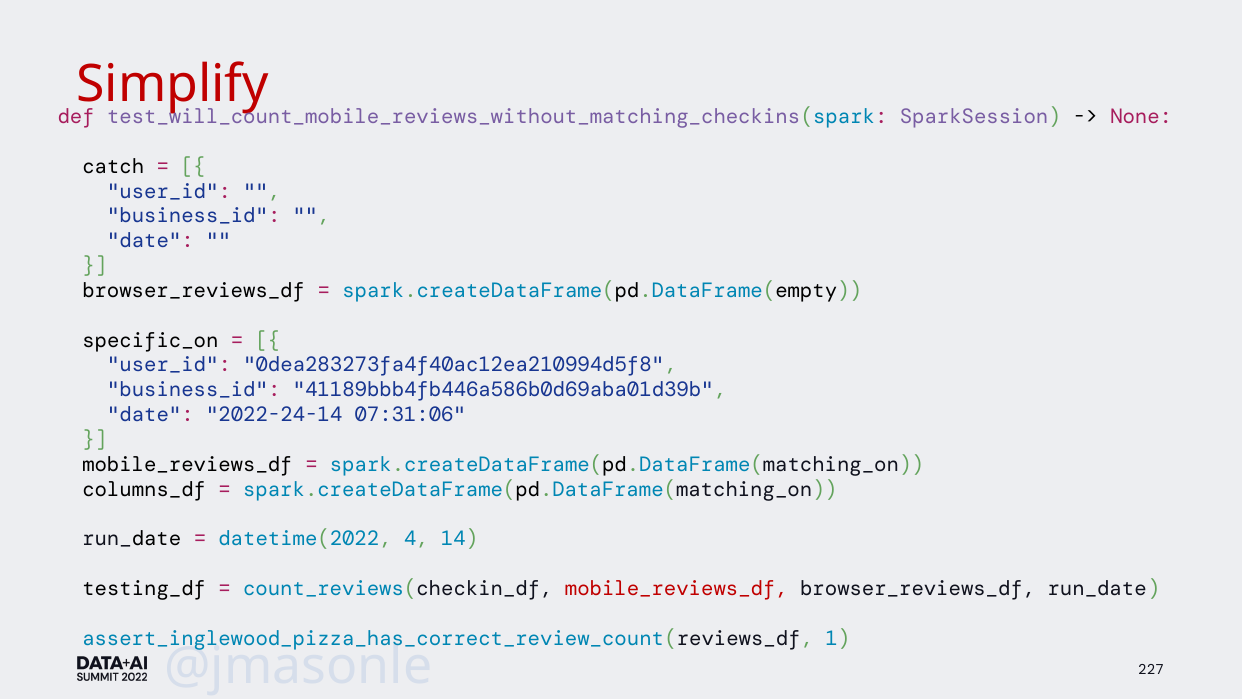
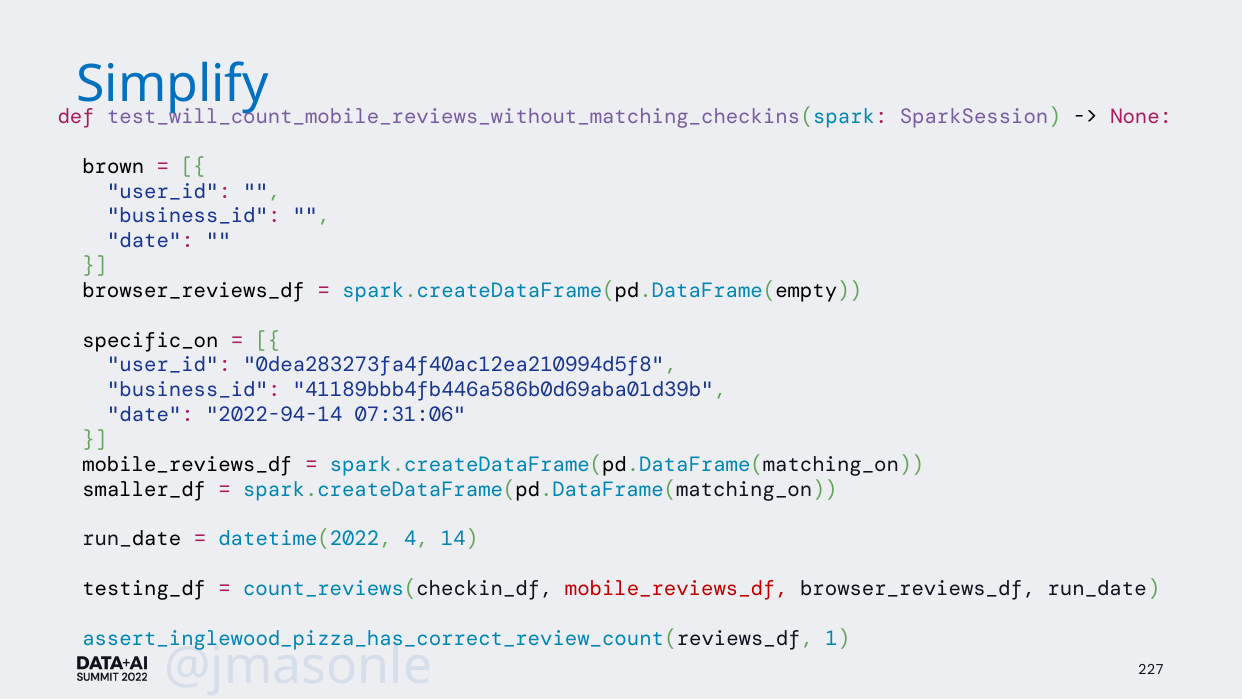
Simplify colour: red -> blue (173, 84)
catch: catch -> brown (113, 166)
2022-24-14: 2022-24-14 -> 2022-94-14 (274, 415)
columns_df: columns_df -> smaller_df (144, 489)
